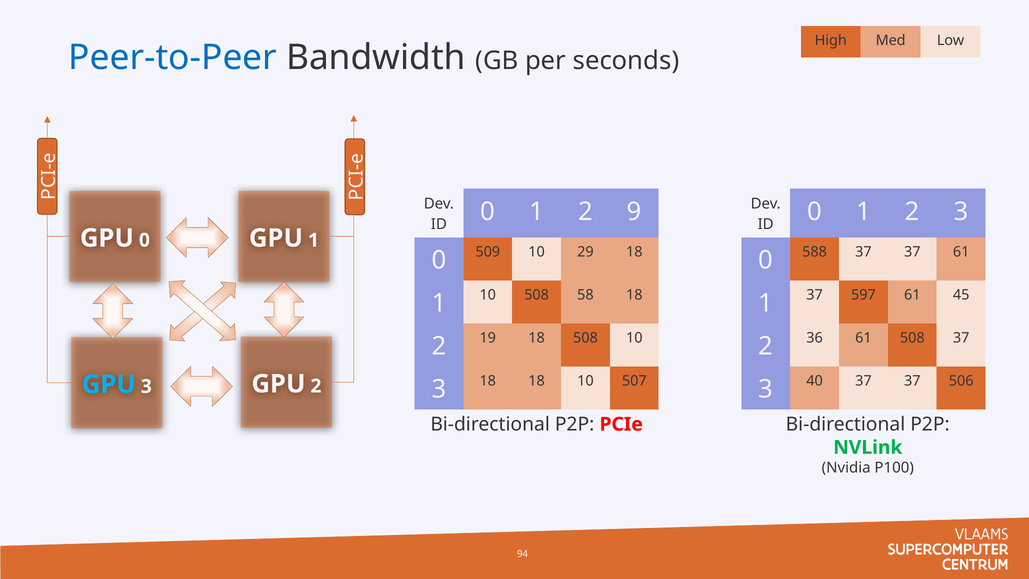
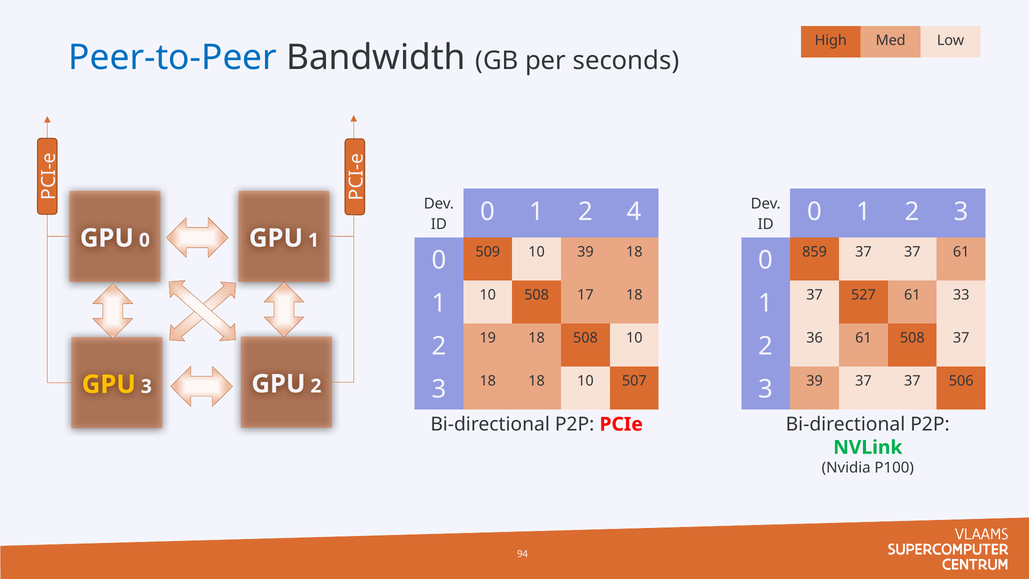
9: 9 -> 4 (634, 211)
10 29: 29 -> 39 (585, 252)
588: 588 -> 859 (815, 252)
58: 58 -> 17 (585, 295)
597: 597 -> 527 (863, 295)
45: 45 -> 33 (961, 295)
GPU colour: light blue -> yellow (109, 384)
3 40: 40 -> 39 (815, 381)
